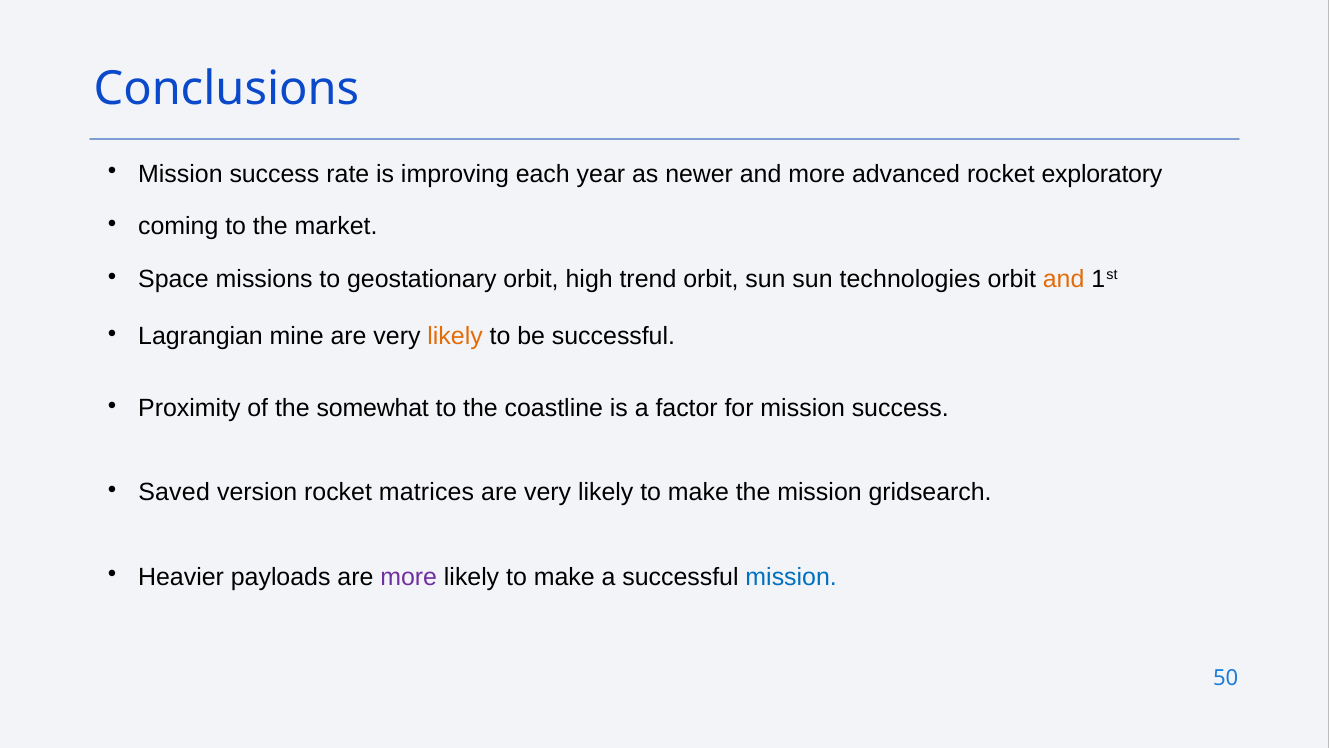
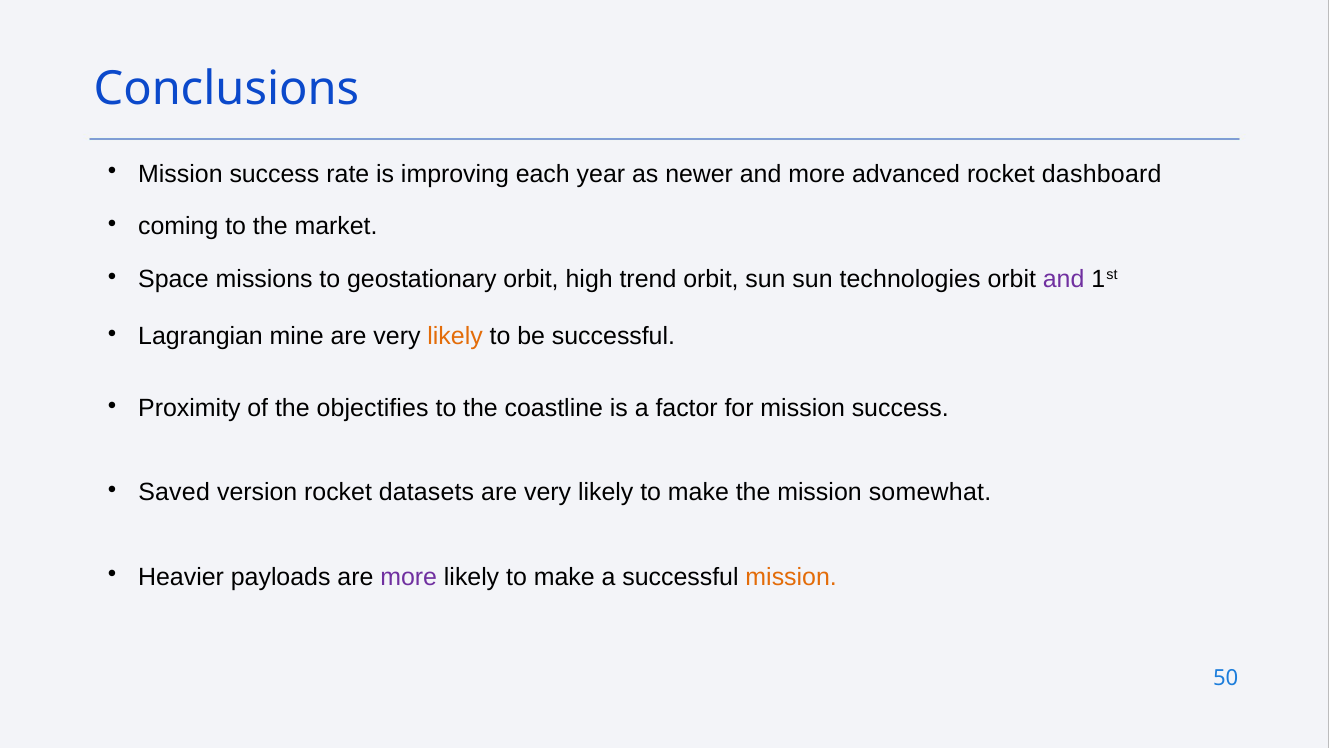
exploratory: exploratory -> dashboard (1102, 174)
and colour: orange -> purple (1064, 279)
somewhat: somewhat -> objectifies (373, 408)
matrices: matrices -> datasets (427, 492)
gridsearch: gridsearch -> somewhat (930, 492)
mission colour: blue -> orange (791, 576)
